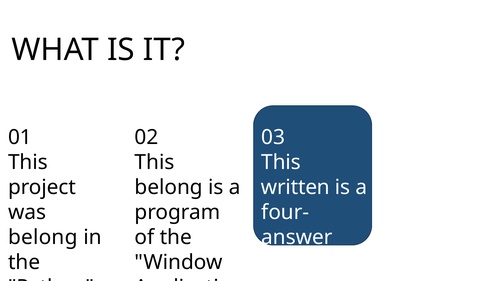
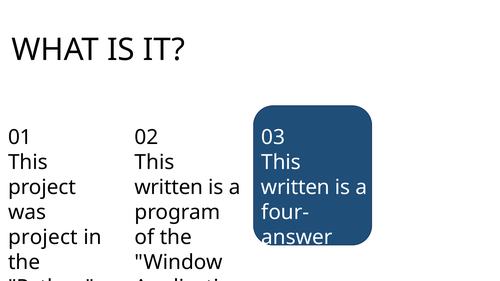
belong: belong -> written (169, 187)
belong: belong -> project (43, 237)
